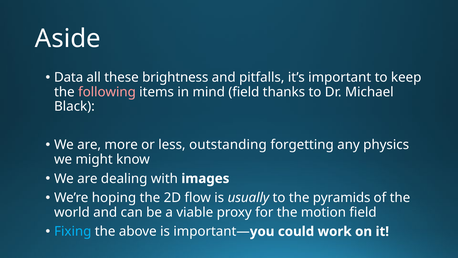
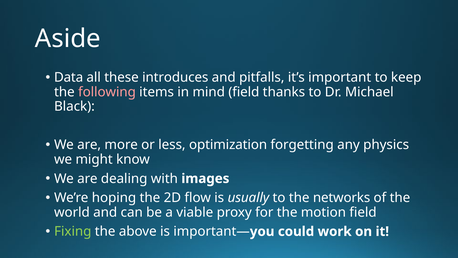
brightness: brightness -> introduces (175, 77)
outstanding: outstanding -> optimization (228, 145)
pyramids: pyramids -> networks (342, 198)
Fixing colour: light blue -> light green (73, 231)
